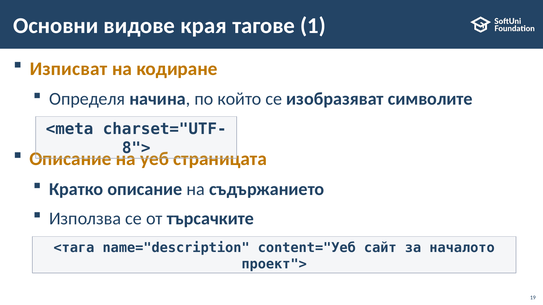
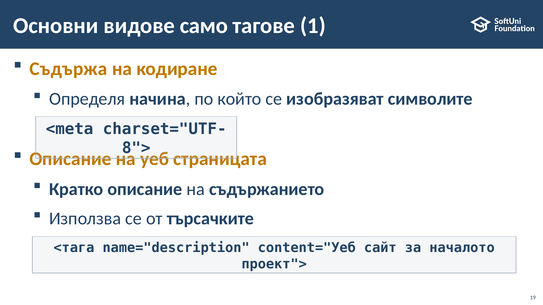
края: края -> само (204, 26)
Изписват: Изписват -> Съдържа (68, 69)
